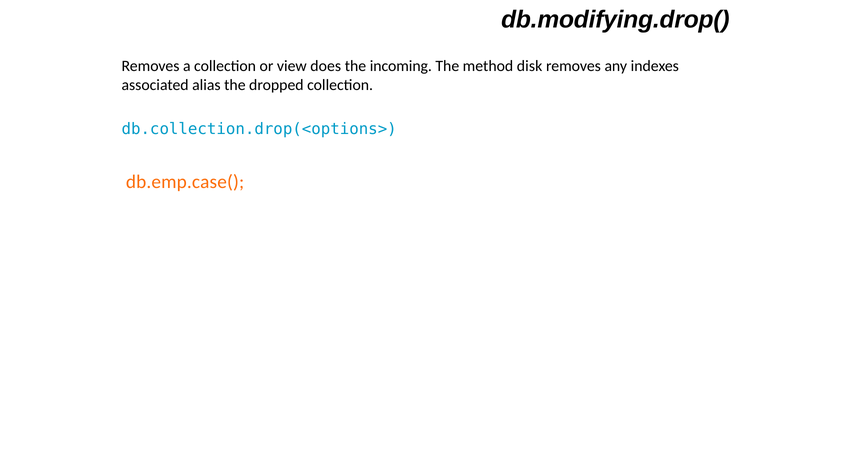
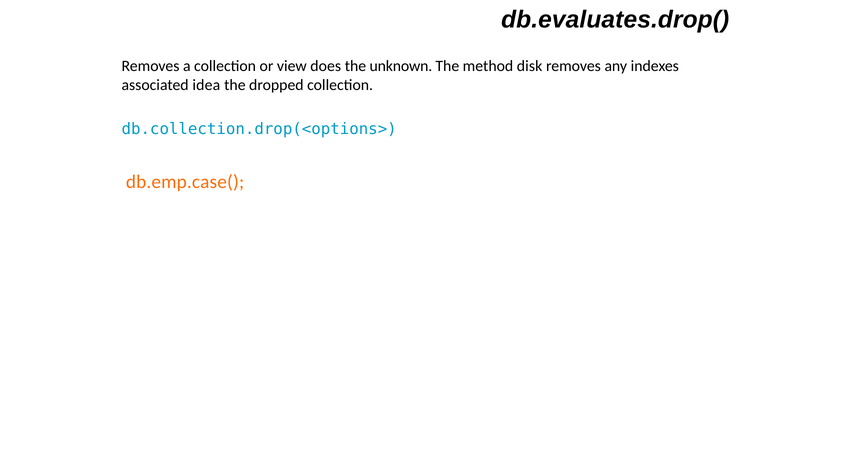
db.modifying.drop(: db.modifying.drop( -> db.evaluates.drop( (615, 20)
incoming: incoming -> unknown (401, 66)
alias: alias -> idea (206, 85)
